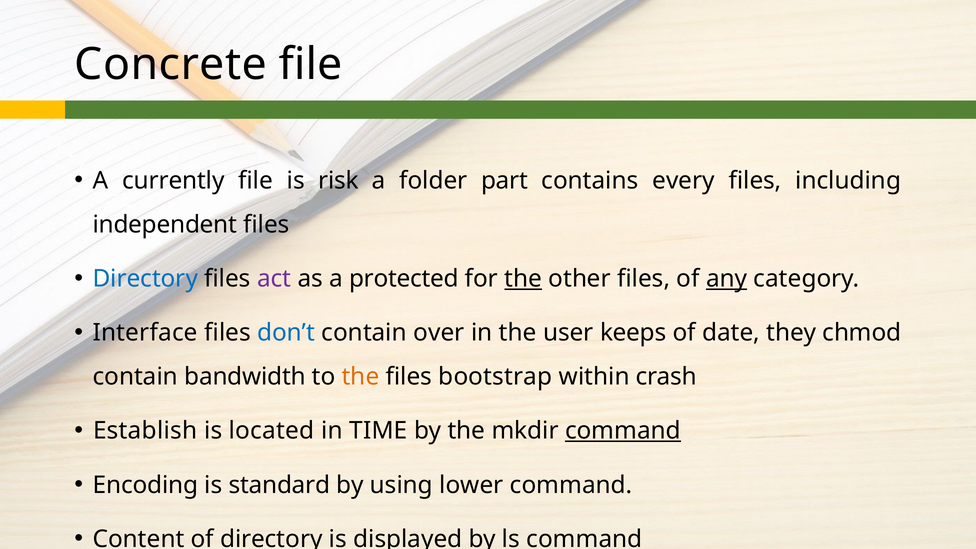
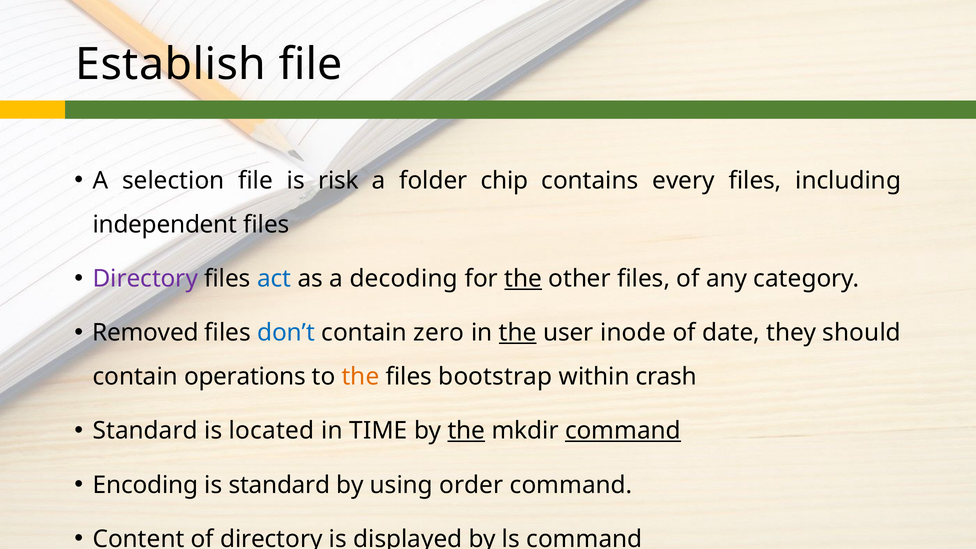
Concrete: Concrete -> Establish (171, 65)
currently: currently -> selection (173, 181)
part: part -> chip (505, 181)
Directory colour: blue -> purple (145, 279)
act colour: purple -> blue (274, 279)
protected: protected -> decoding (404, 279)
any underline: present -> none (727, 279)
Interface: Interface -> Removed (145, 333)
over: over -> zero (439, 333)
the underline: none -> present (518, 333)
keeps: keeps -> inode (633, 333)
chmod: chmod -> should (862, 333)
bandwidth: bandwidth -> operations (245, 377)
Establish: Establish -> Standard (145, 431)
the underline: none -> present (466, 431)
lower: lower -> order (471, 485)
